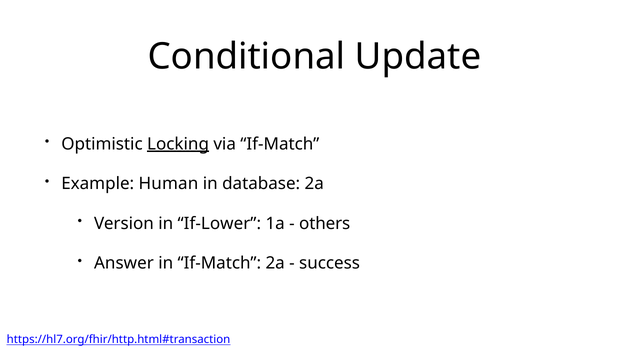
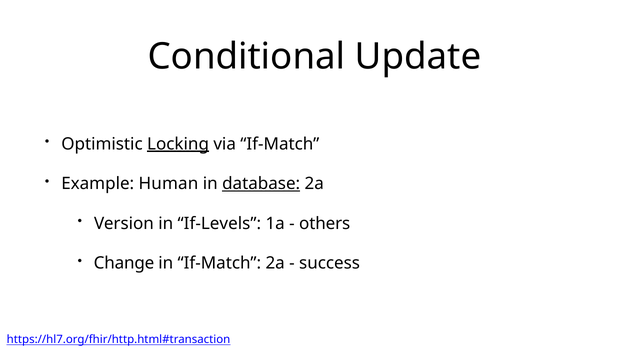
database underline: none -> present (261, 184)
If-Lower: If-Lower -> If-Levels (219, 223)
Answer: Answer -> Change (124, 263)
